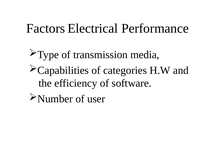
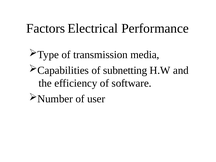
categories: categories -> subnetting (125, 70)
